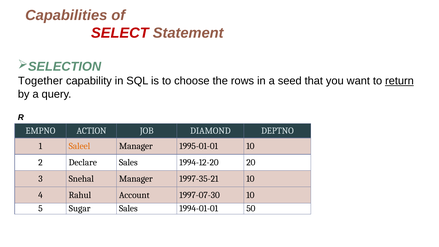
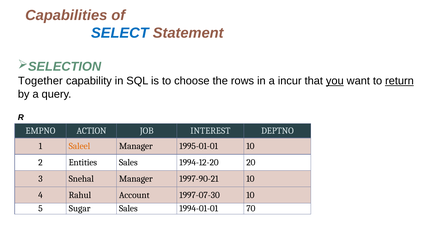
SELECT colour: red -> blue (120, 33)
seed: seed -> incur (290, 81)
you underline: none -> present (335, 81)
DIAMOND: DIAMOND -> INTEREST (210, 131)
Declare: Declare -> Entities (83, 162)
1997-35-21: 1997-35-21 -> 1997-90-21 (199, 179)
50: 50 -> 70 (251, 209)
